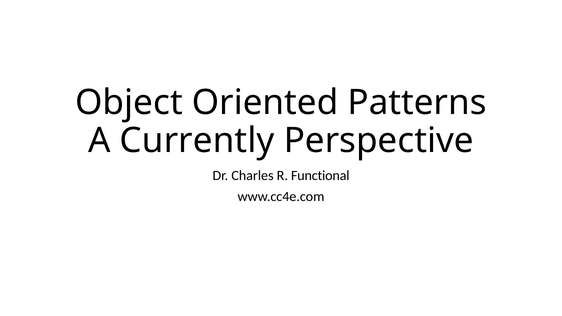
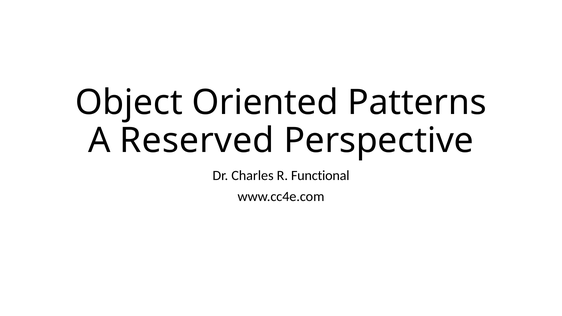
Currently: Currently -> Reserved (197, 140)
